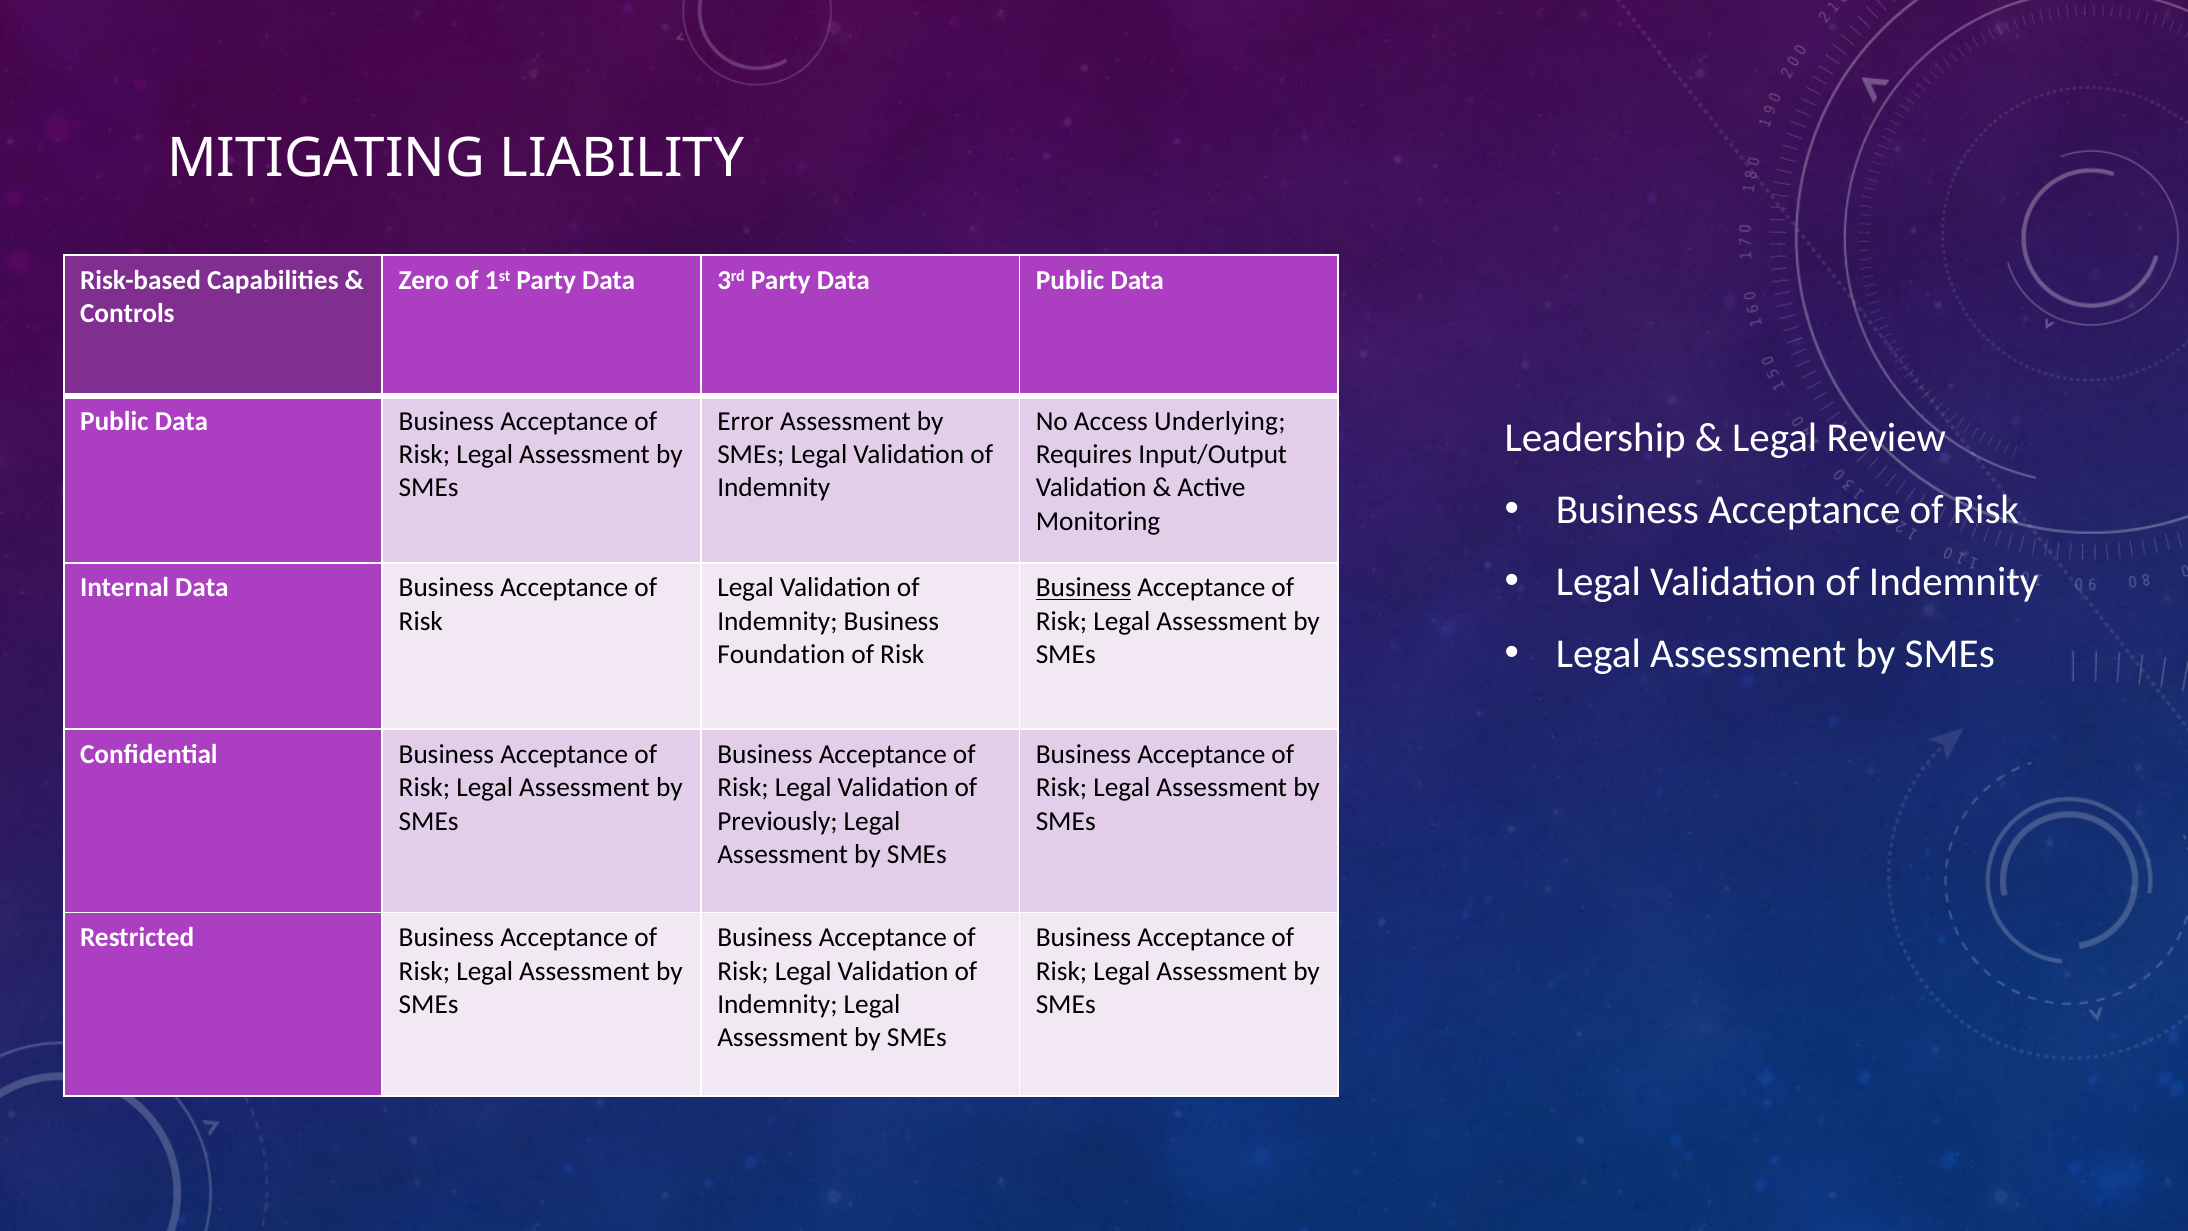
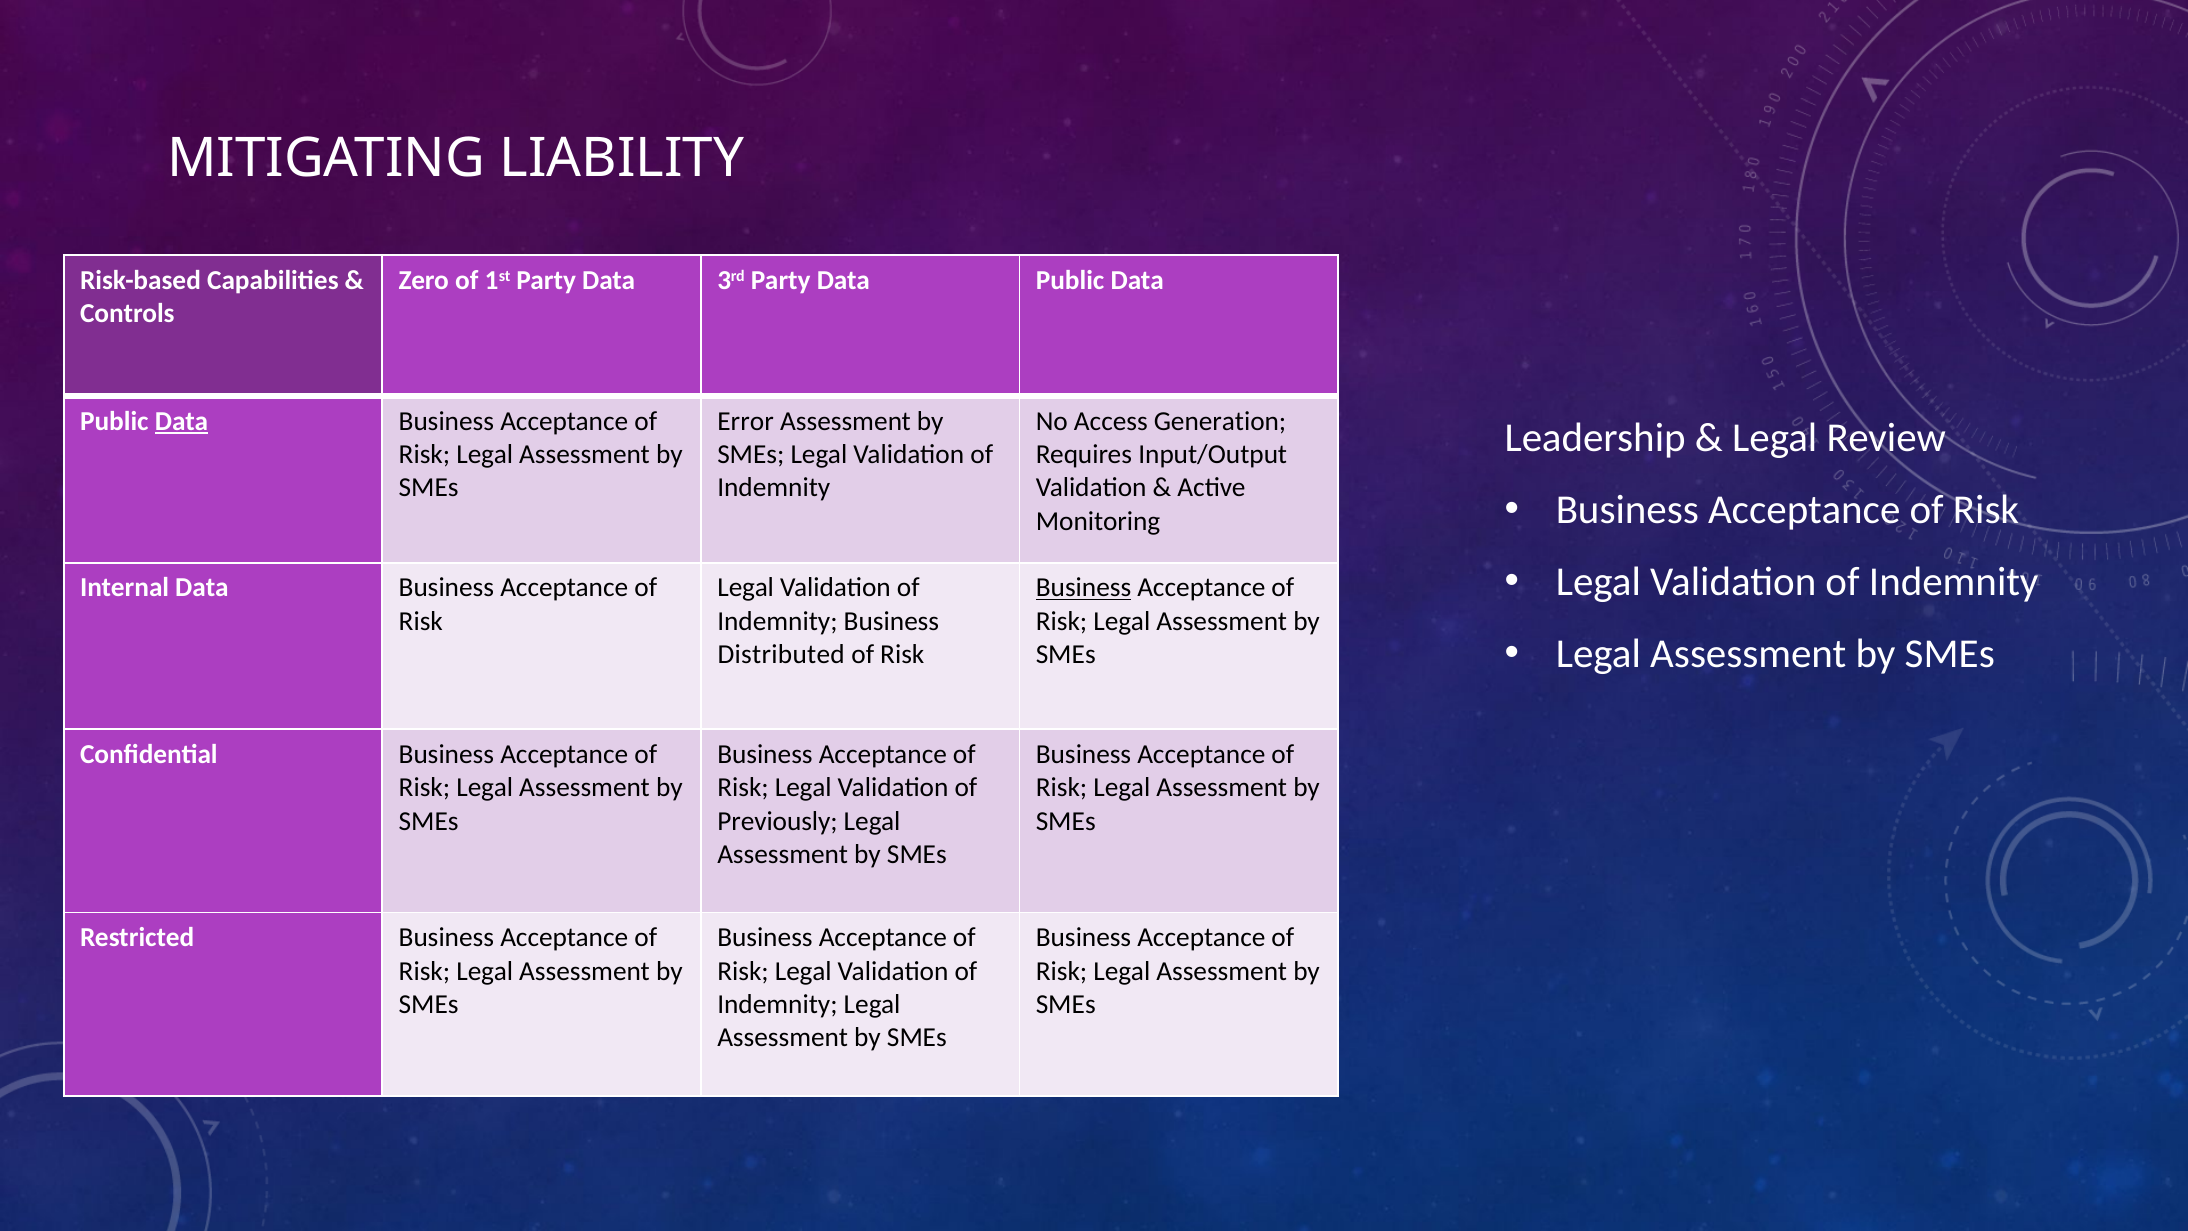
Data underline: none -> present (182, 421)
Underlying: Underlying -> Generation (1220, 421)
Foundation: Foundation -> Distributed (781, 654)
